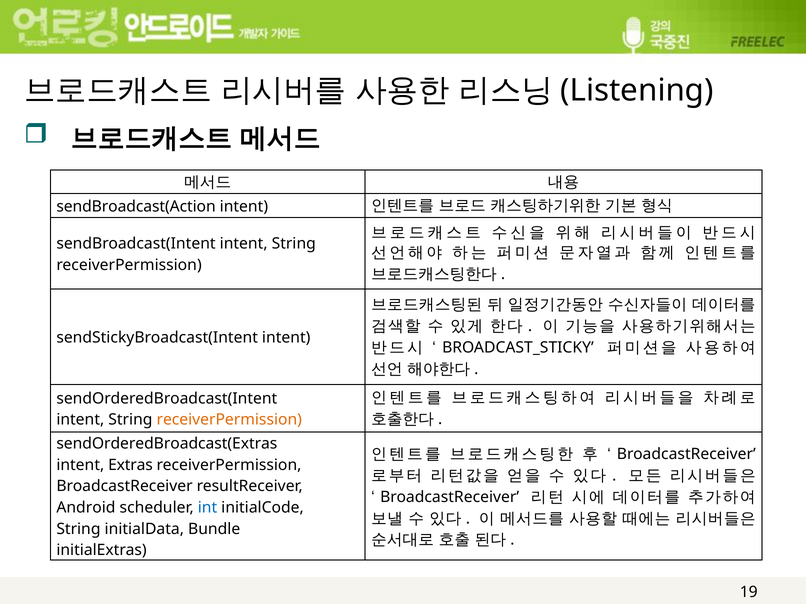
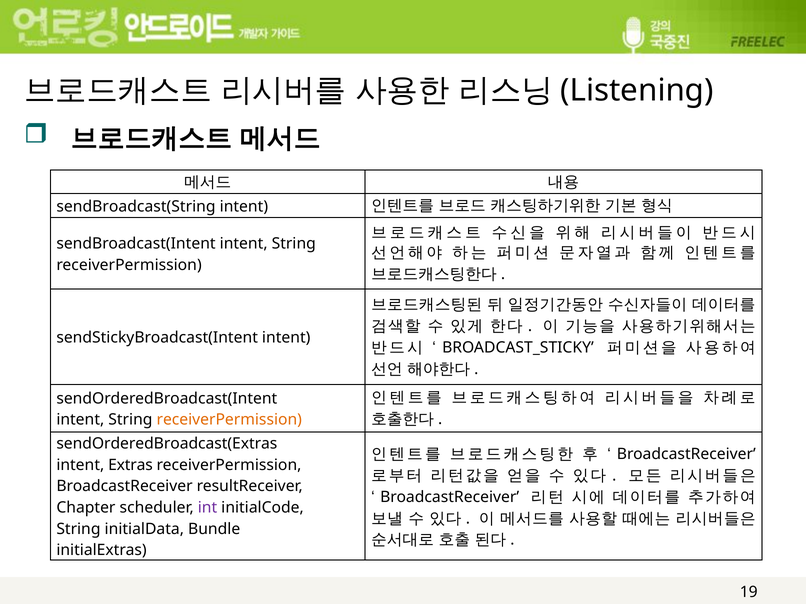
sendBroadcast(Action: sendBroadcast(Action -> sendBroadcast(String (136, 207)
Android: Android -> Chapter (86, 508)
int colour: blue -> purple (207, 508)
